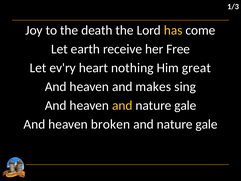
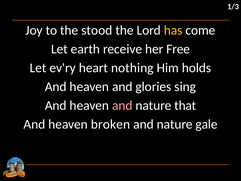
death: death -> stood (97, 30)
great: great -> holds (196, 68)
makes: makes -> glories (153, 87)
and colour: yellow -> pink (122, 105)
gale: gale -> that (185, 105)
